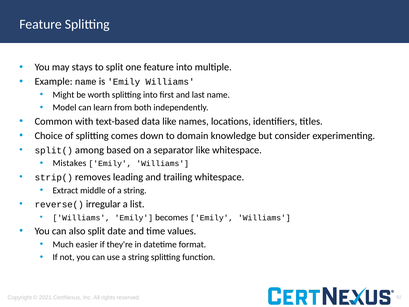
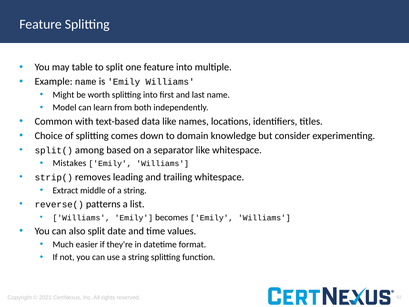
stays: stays -> table (82, 67)
irregular: irregular -> patterns (103, 204)
